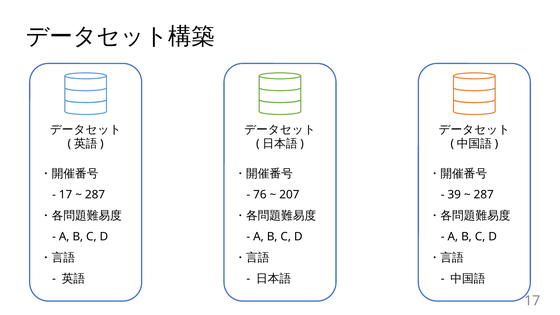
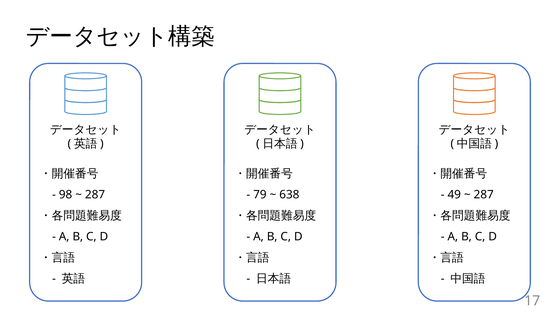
17: 17 -> 98 (66, 195)
76: 76 -> 79 (260, 195)
207: 207 -> 638 (289, 195)
39: 39 -> 49 (454, 195)
